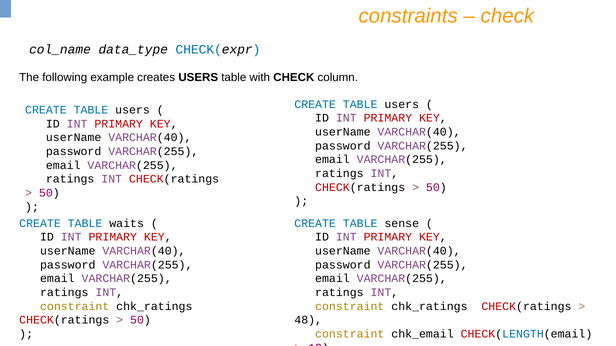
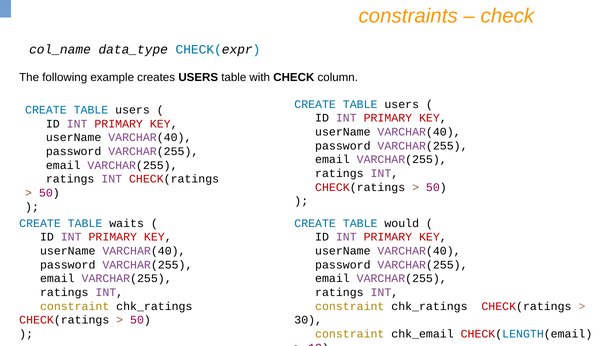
sense: sense -> would (402, 224)
48: 48 -> 30 (308, 321)
